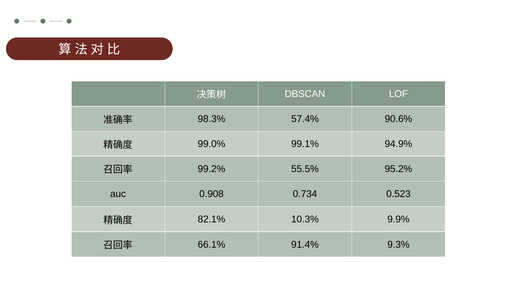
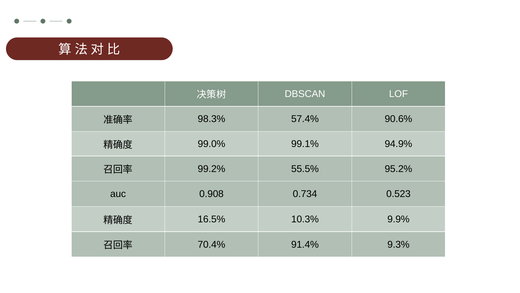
82.1%: 82.1% -> 16.5% (212, 219)
66.1%: 66.1% -> 70.4% (212, 244)
